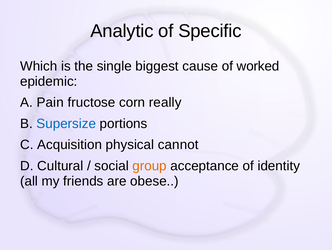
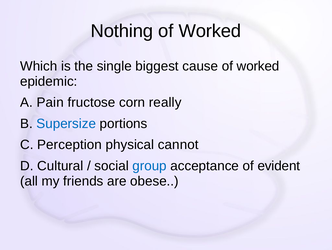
Analytic: Analytic -> Nothing (122, 31)
Specific: Specific -> Worked (210, 31)
Acquisition: Acquisition -> Perception (70, 144)
group colour: orange -> blue (150, 165)
identity: identity -> evident (279, 165)
